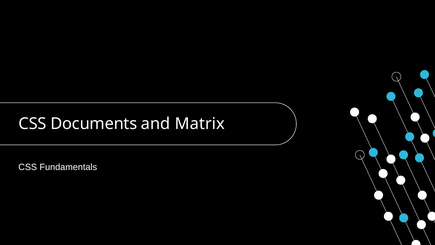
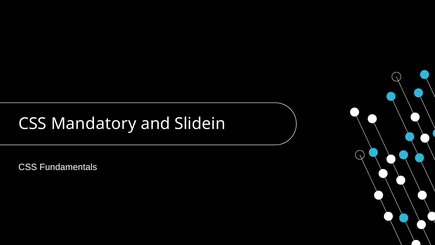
Documents: Documents -> Mandatory (94, 124)
Matrix: Matrix -> Slidein (200, 124)
